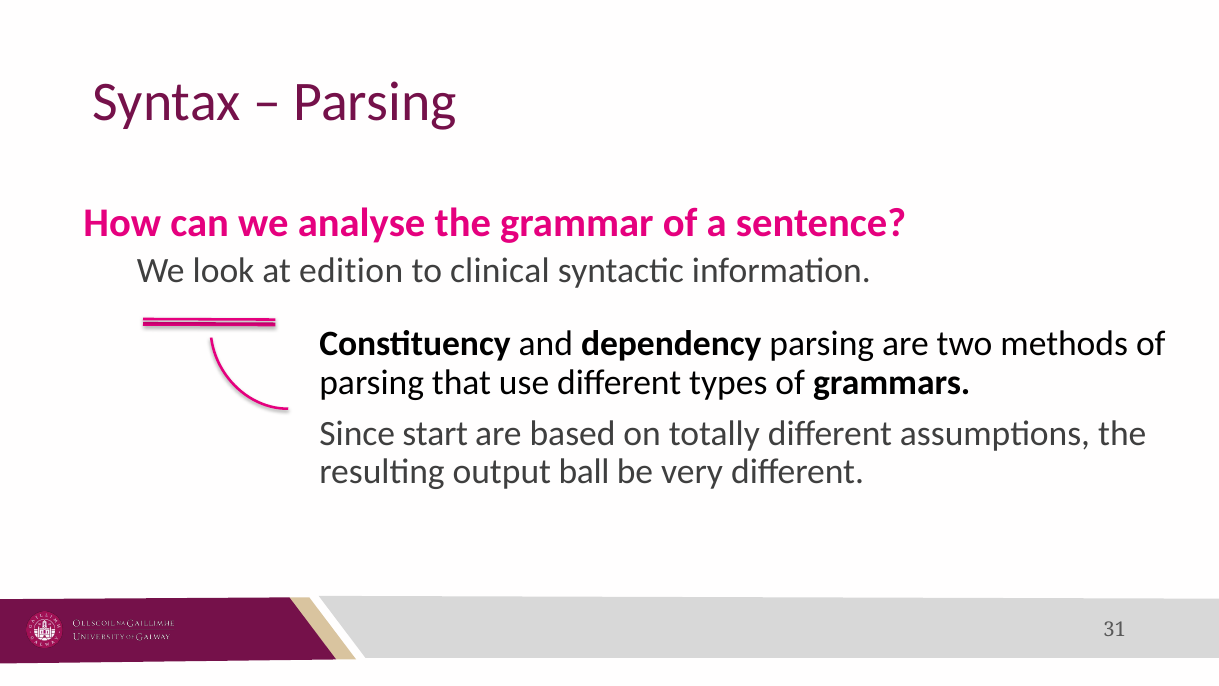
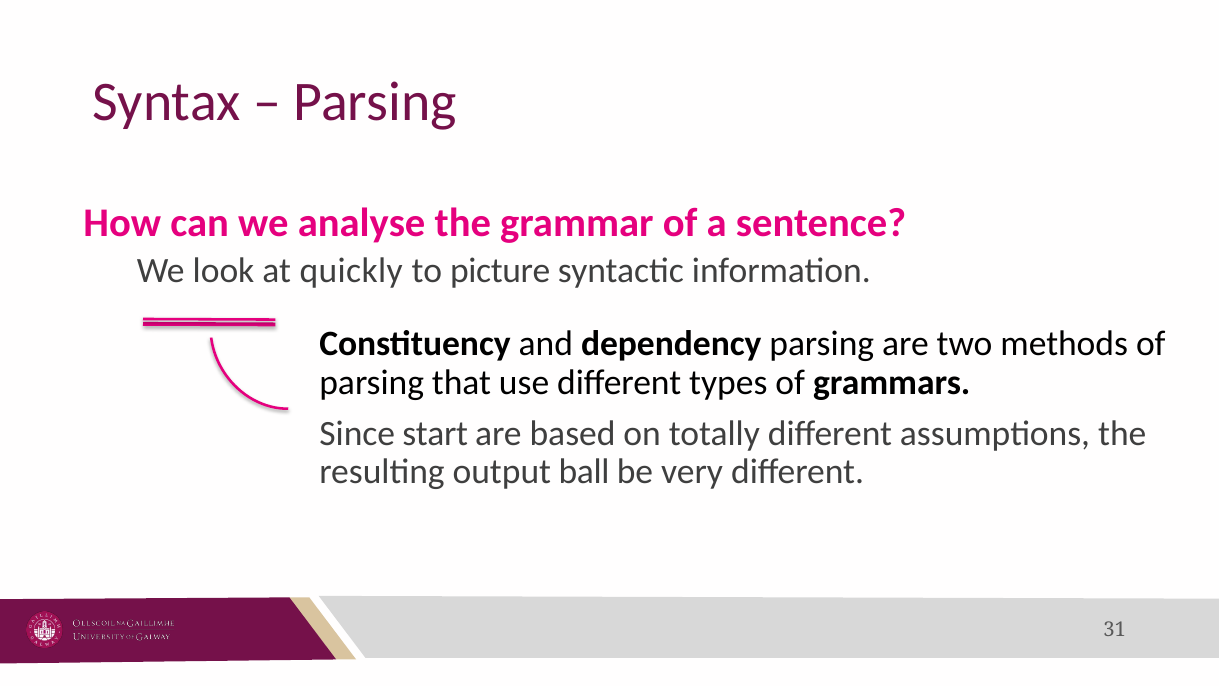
edition: edition -> quickly (351, 270)
clinical: clinical -> picture (500, 270)
